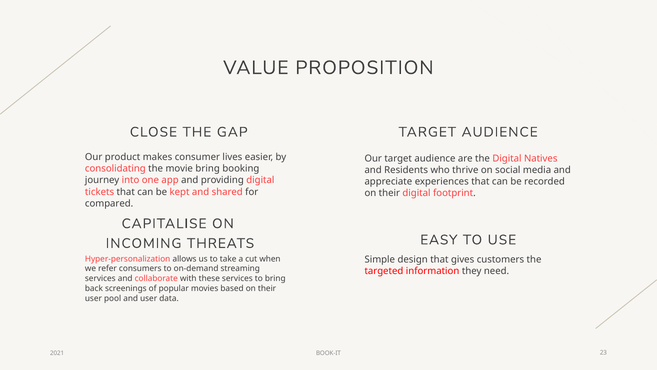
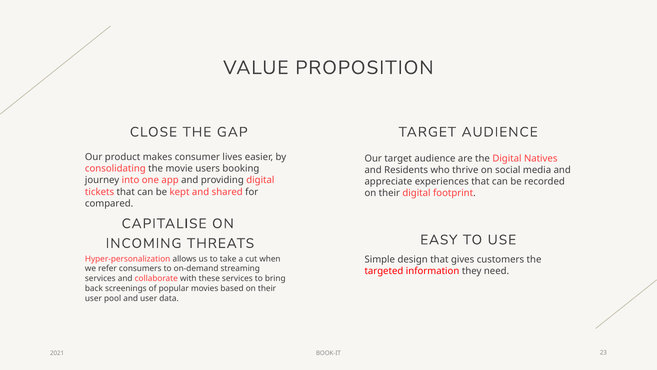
movie bring: bring -> users (208, 169)
